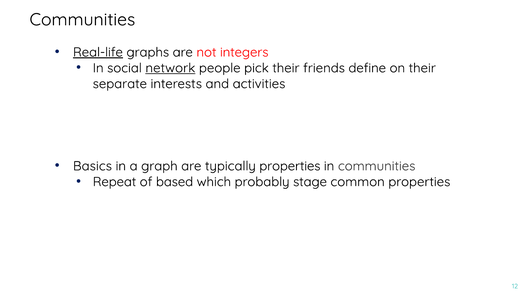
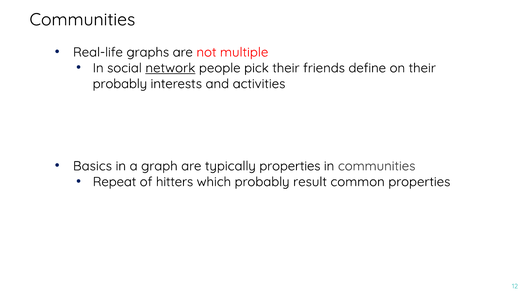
Real-life underline: present -> none (98, 52)
integers: integers -> multiple (244, 52)
separate: separate -> probably (120, 84)
based: based -> hitters (175, 182)
stage: stage -> result (310, 182)
